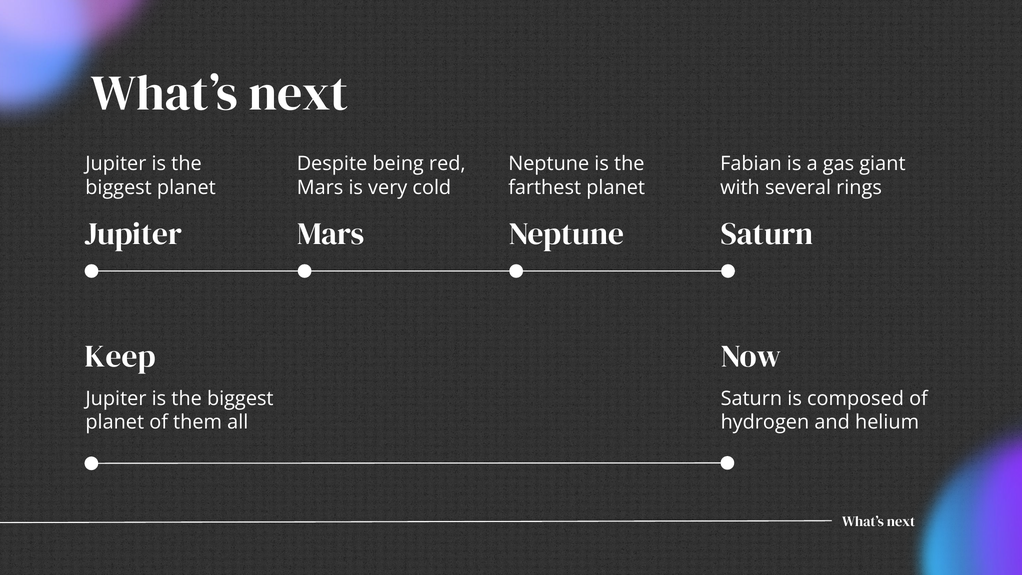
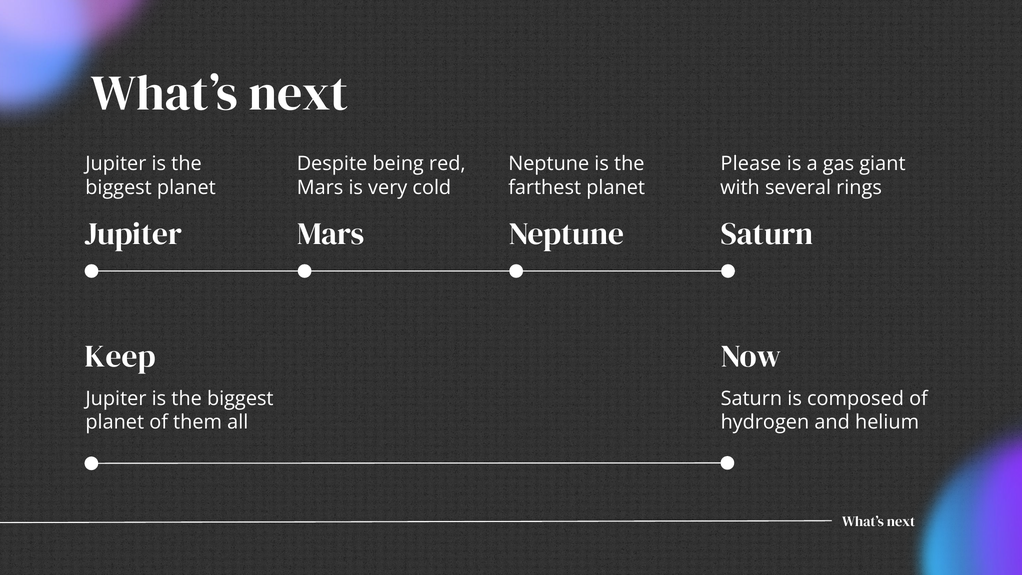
Fabian: Fabian -> Please (751, 164)
